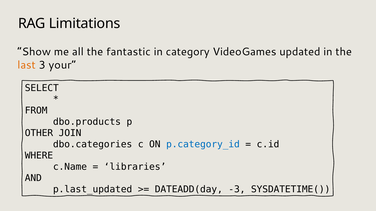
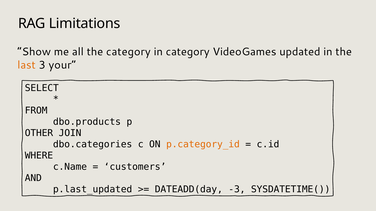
the fantastic: fantastic -> category (128, 52)
p.category_id colour: blue -> orange (203, 145)
libraries: libraries -> customers (135, 167)
